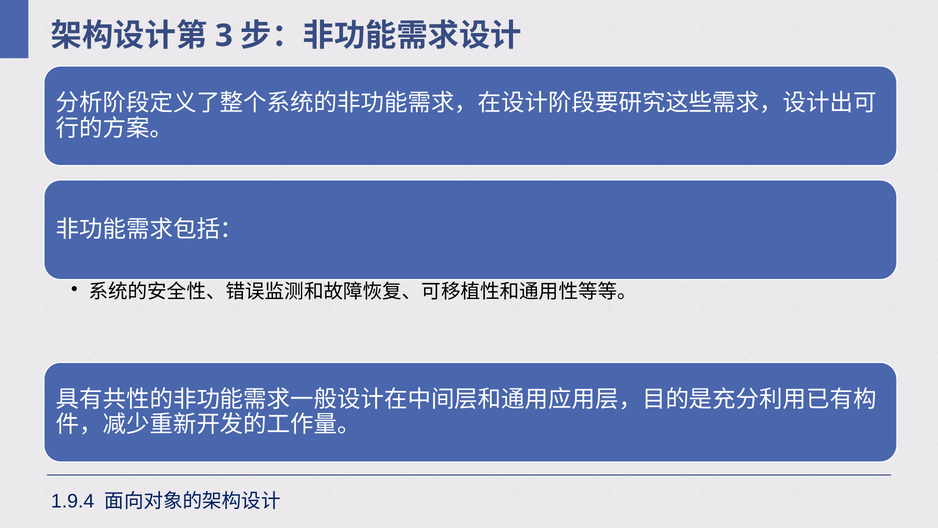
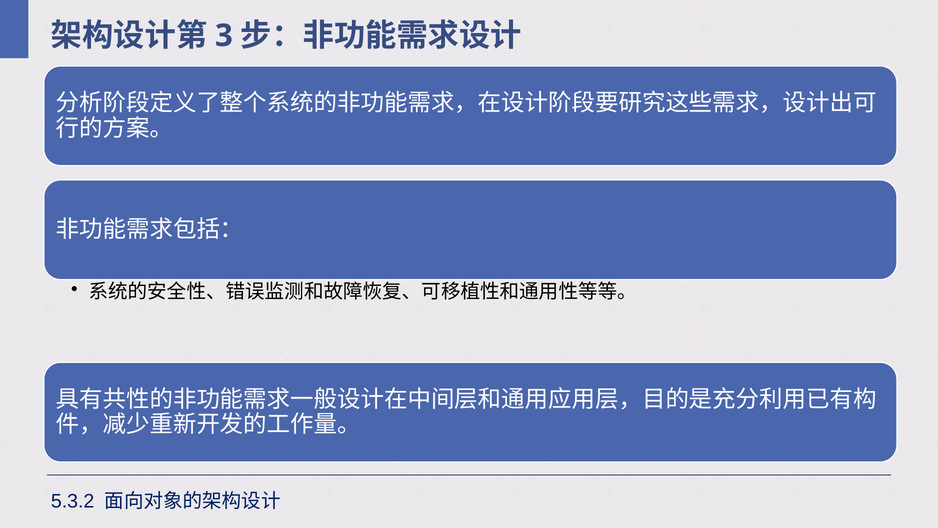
1.9.4: 1.9.4 -> 5.3.2 (73, 501)
